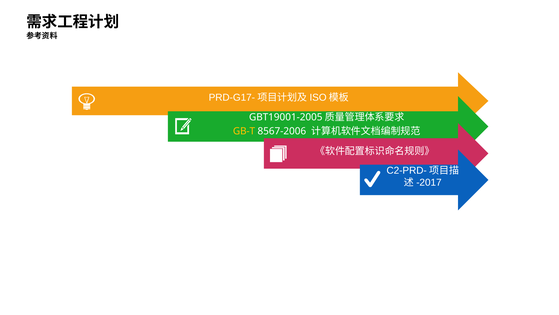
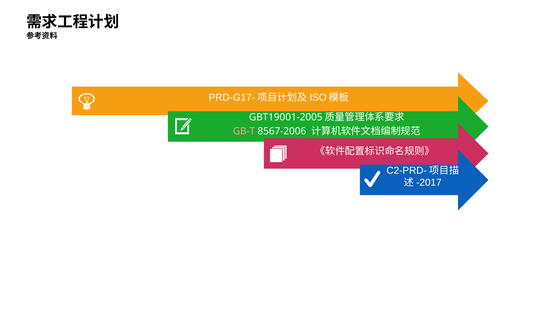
GB-T colour: yellow -> pink (244, 131)
